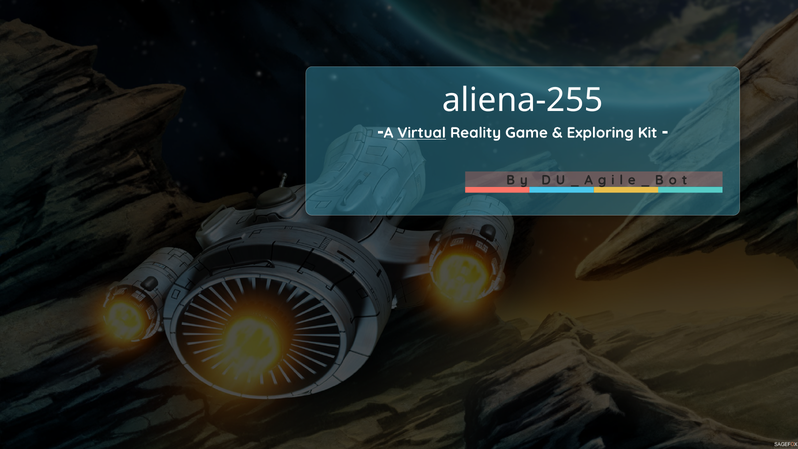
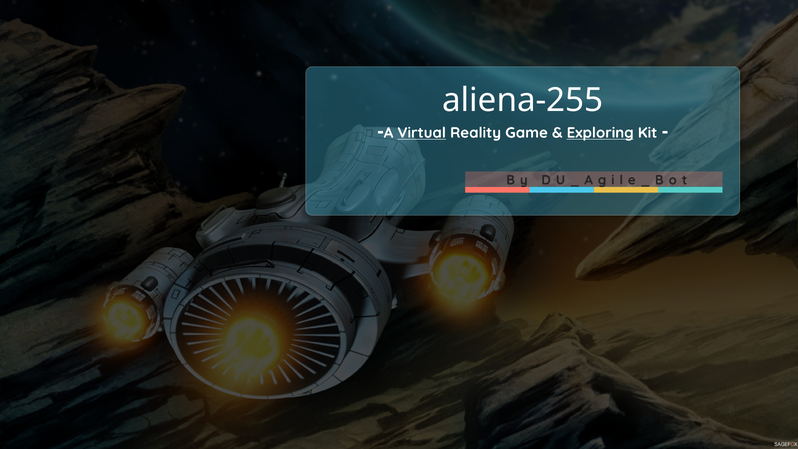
Exploring underline: none -> present (600, 133)
